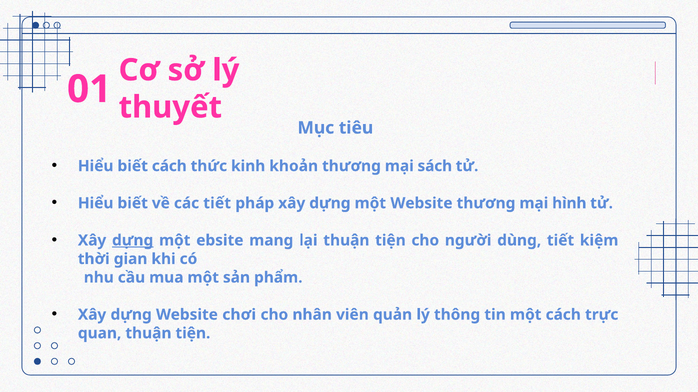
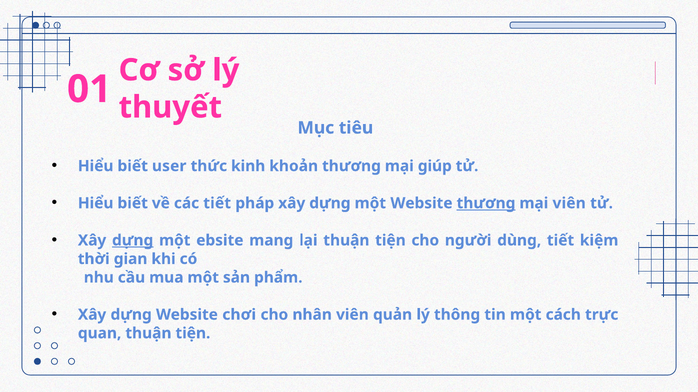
biết cách: cách -> user (169, 166)
sách: sách -> giúp (435, 166)
thương underline: none -> present (486, 204)
mại hình: hình -> viên (569, 204)
